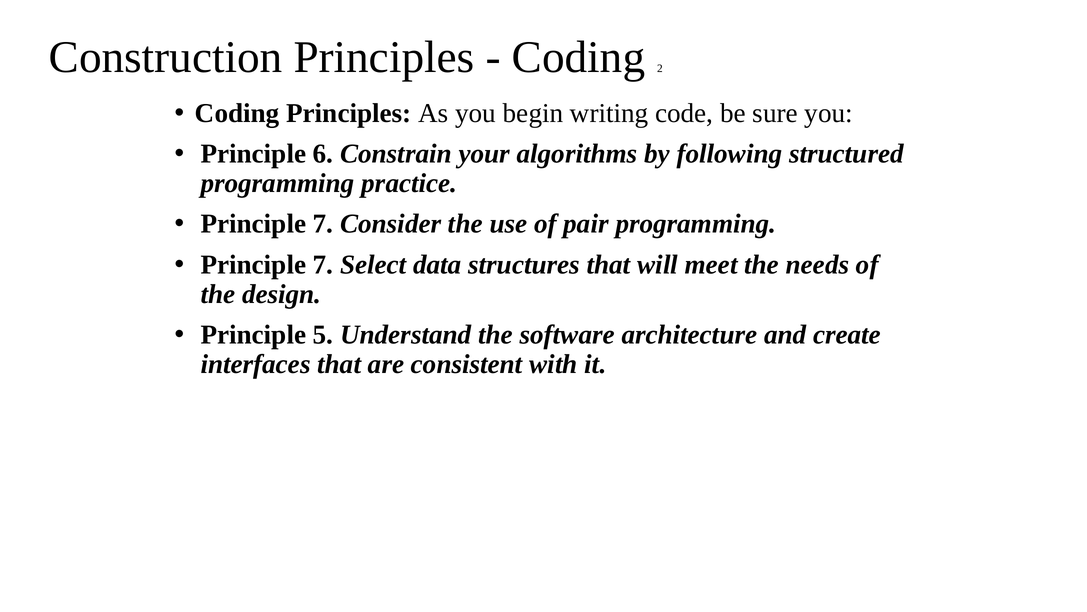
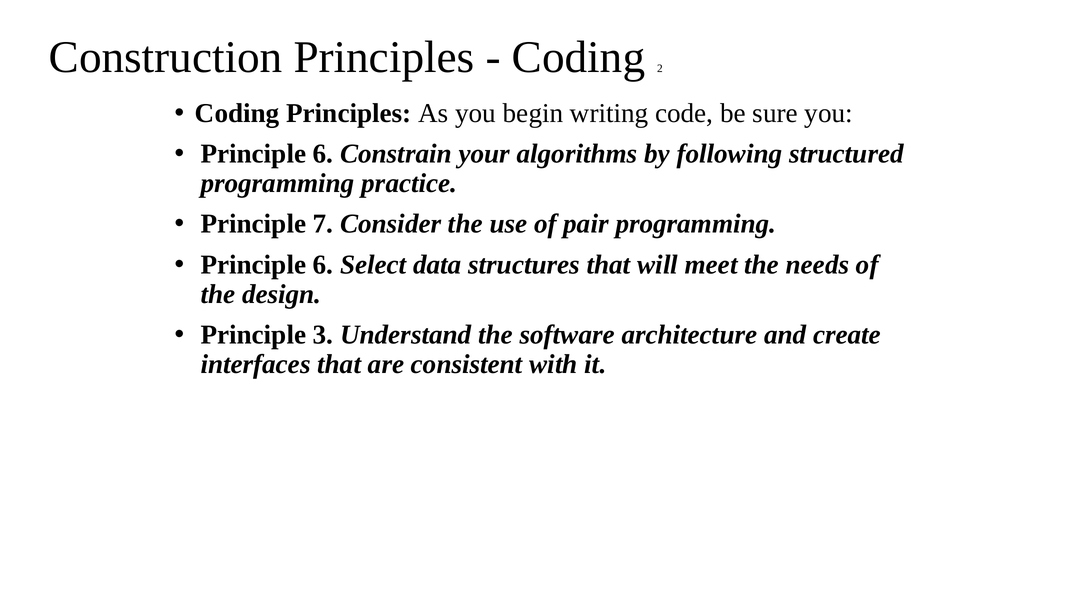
7: 7 -> 6 (323, 264)
5: 5 -> 3 (323, 334)
